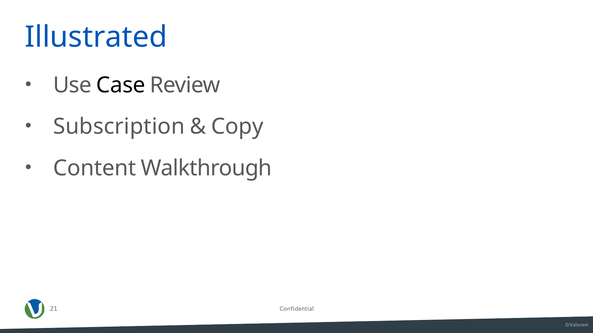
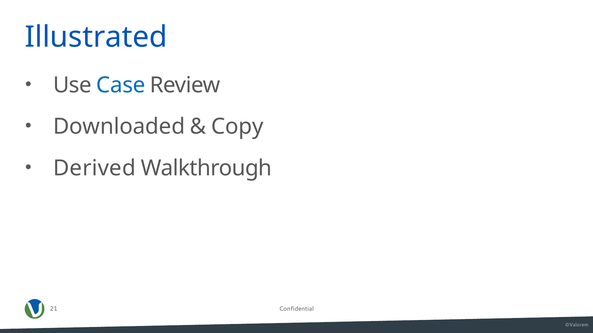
Case colour: black -> blue (121, 85)
Subscription: Subscription -> Downloaded (119, 127)
Content: Content -> Derived (94, 168)
